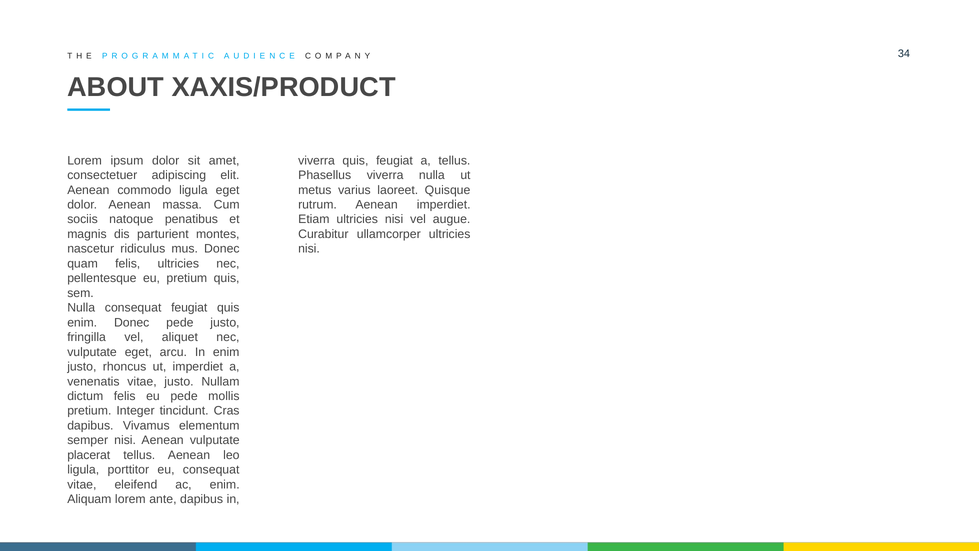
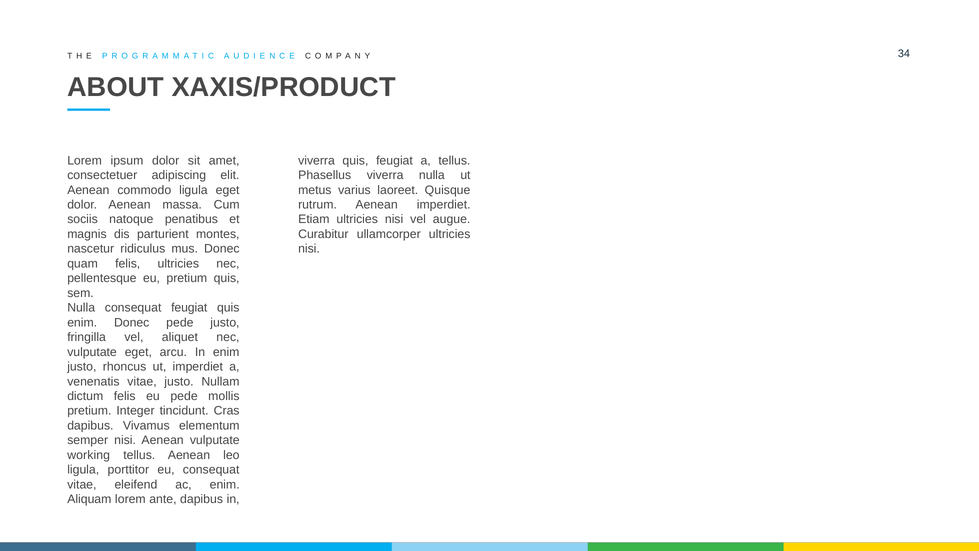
placerat: placerat -> working (89, 455)
